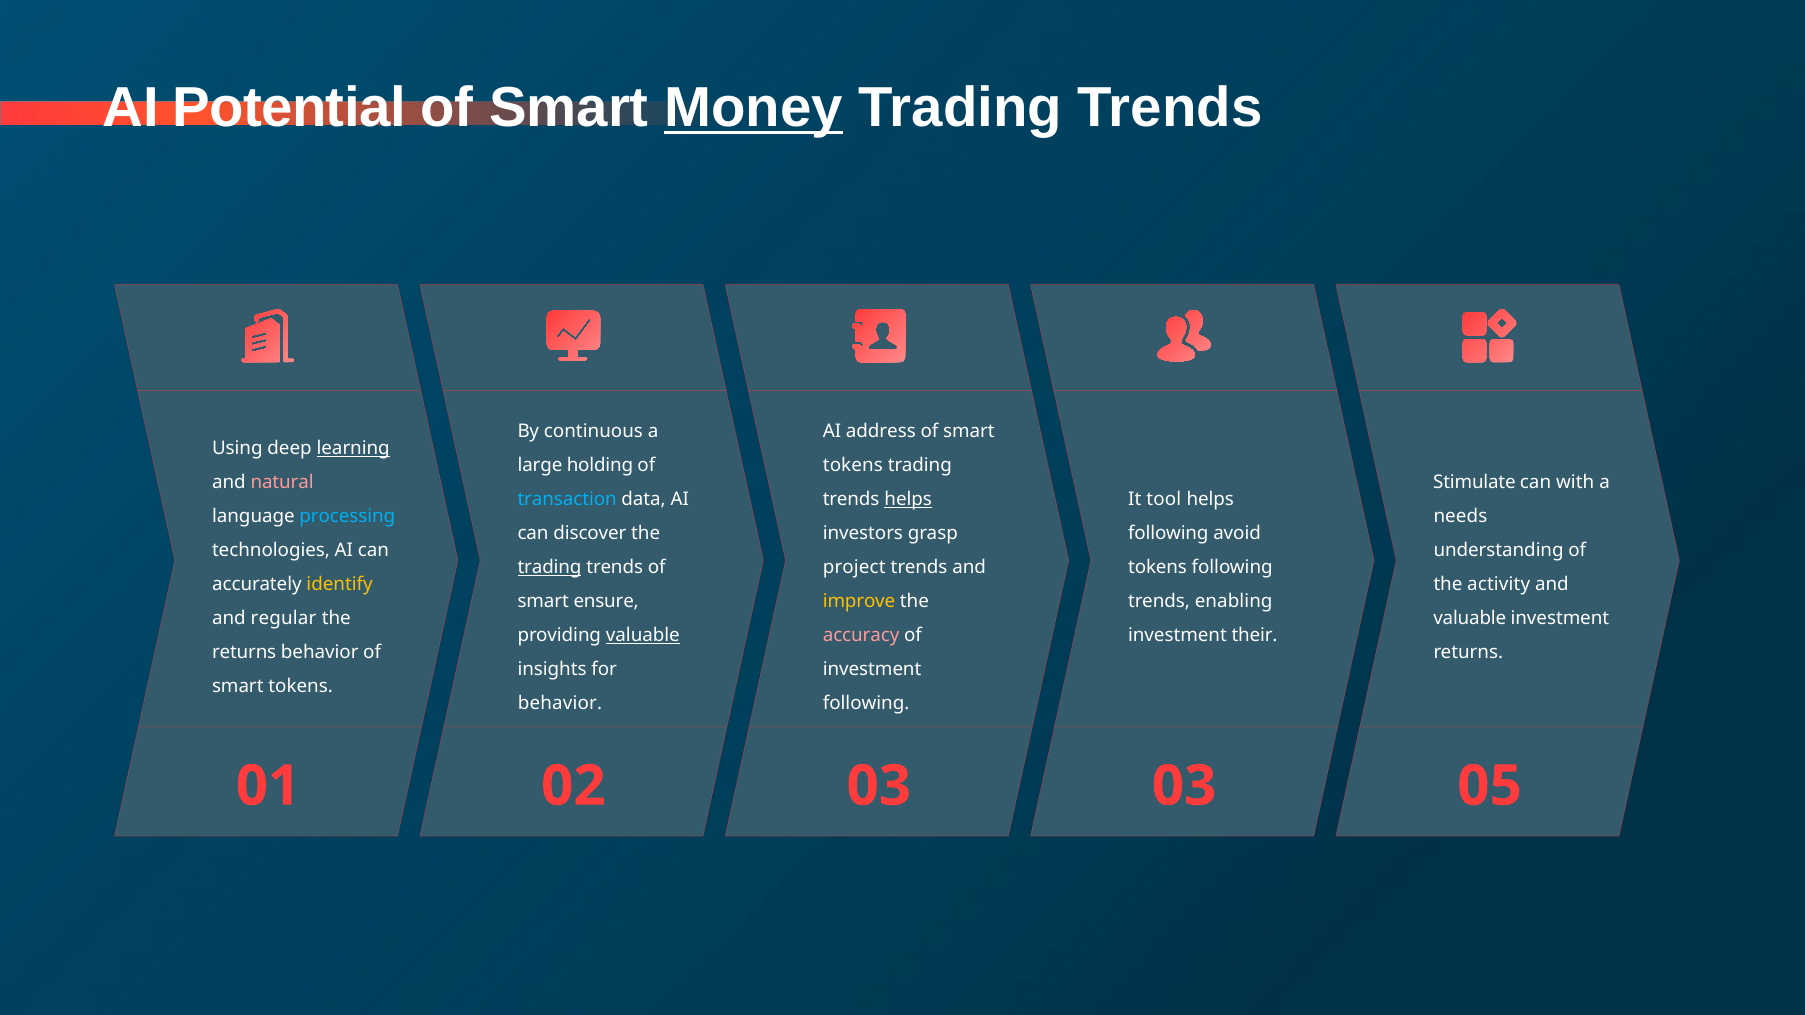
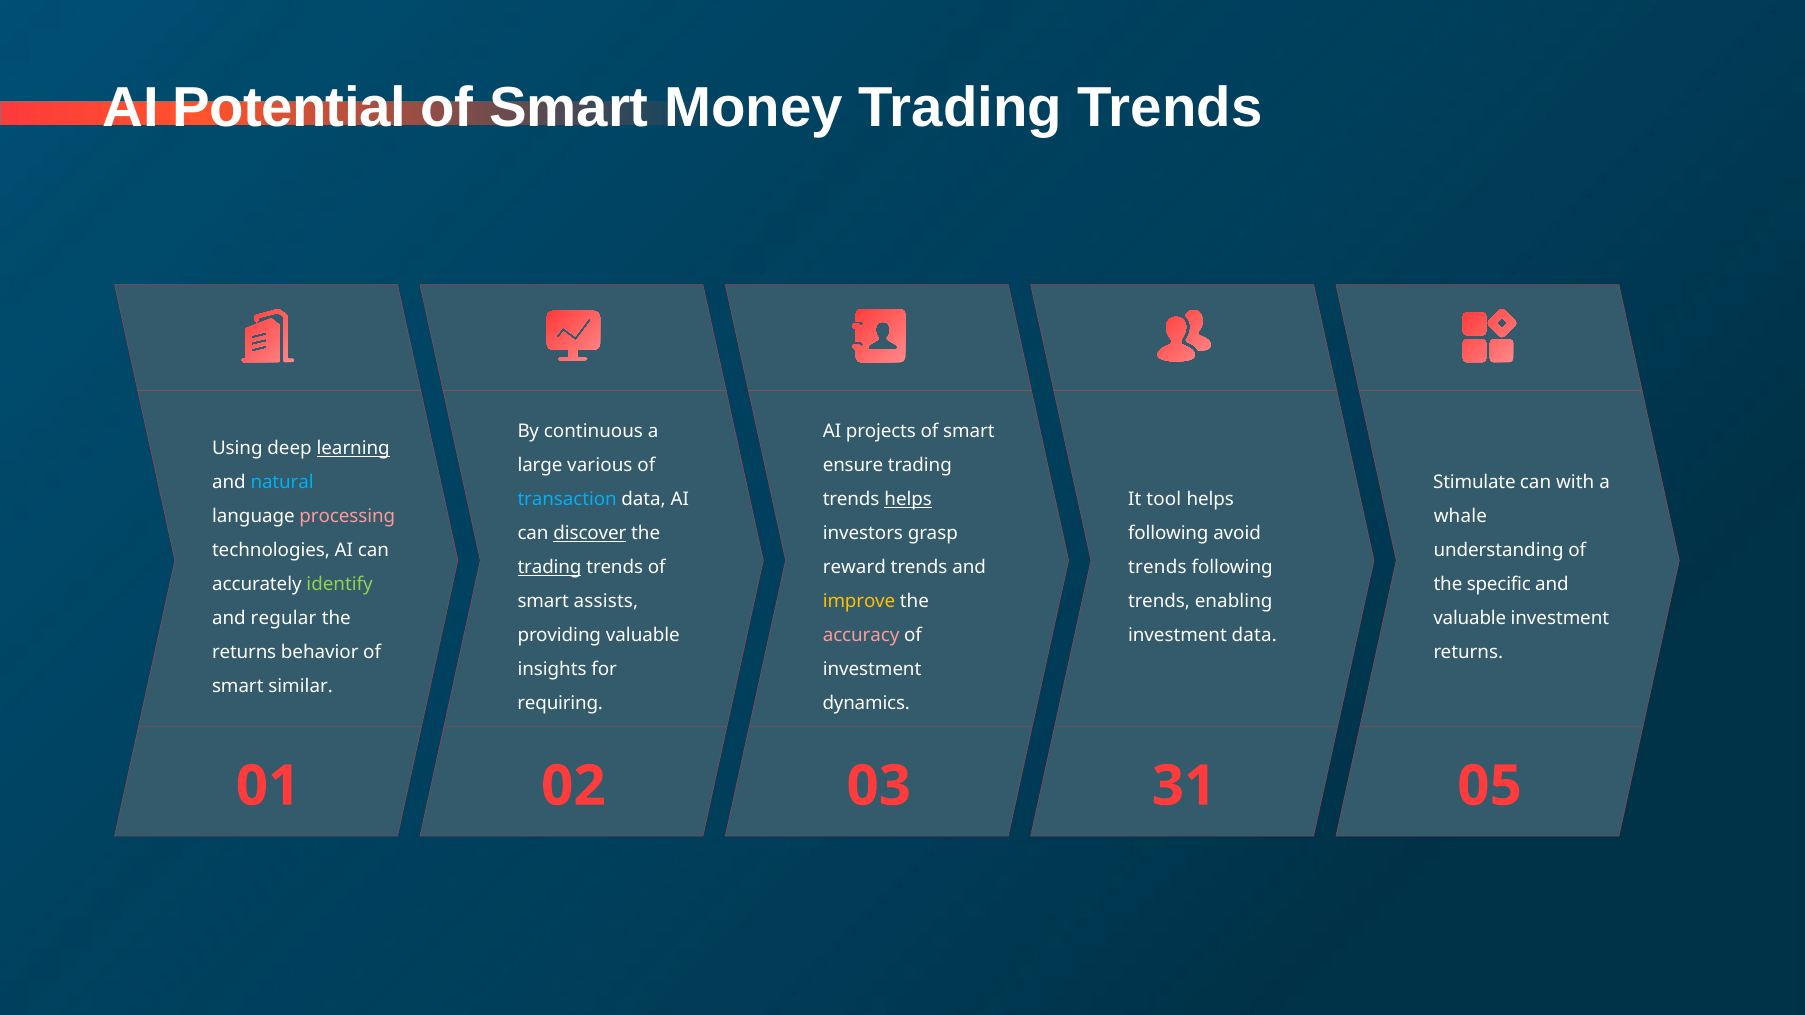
Money underline: present -> none (754, 108)
address: address -> projects (881, 432)
holding: holding -> various (600, 466)
tokens: tokens -> ensure (853, 466)
natural colour: pink -> light blue (282, 483)
processing colour: light blue -> pink (347, 517)
needs: needs -> whale (1460, 517)
discover underline: none -> present (590, 534)
project: project -> reward (854, 567)
tokens: tokens -> trends (1157, 567)
identify colour: yellow -> light green (340, 584)
activity: activity -> specific (1499, 584)
ensure: ensure -> assists (606, 601)
valuable underline: present -> none (643, 635)
investment their: their -> data (1254, 635)
tokens: tokens -> similar (301, 686)
behavior: behavior -> requiring (560, 703)
following: following -> dynamics (866, 703)
01 03: 03 -> 31 (1184, 786)
